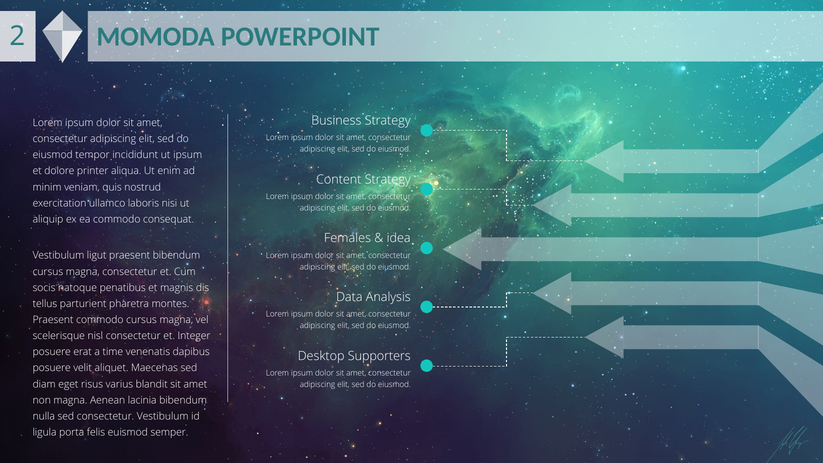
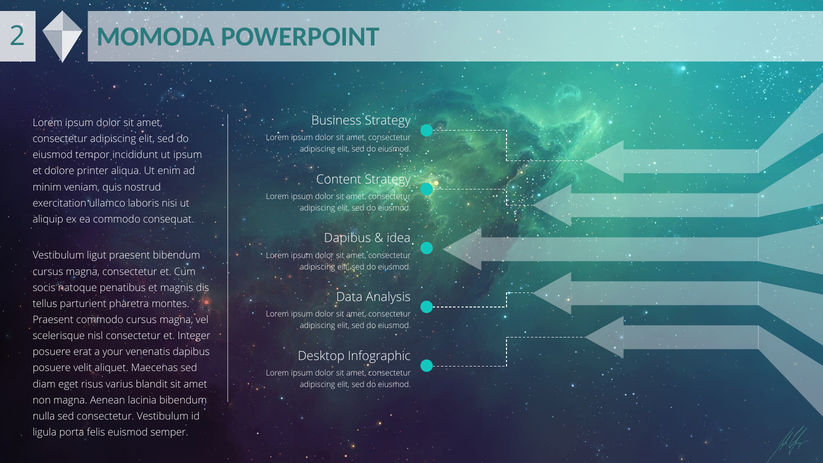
Females: Females -> Dapibus (348, 238)
time: time -> your (113, 352)
Supporters: Supporters -> Infographic (379, 356)
